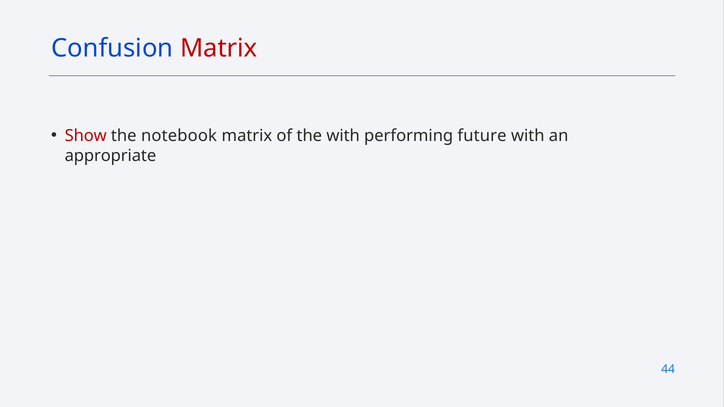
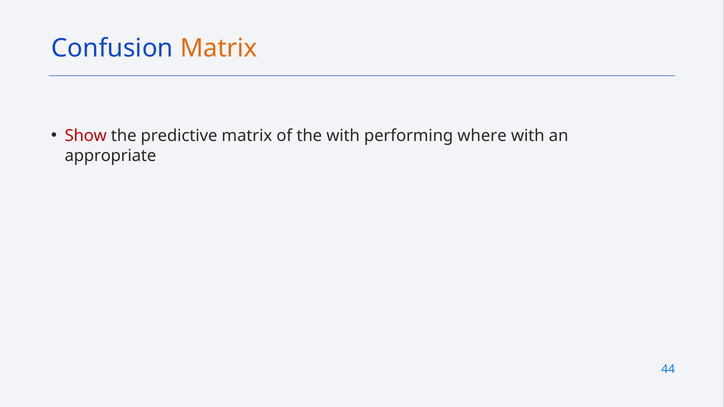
Matrix colour: red -> orange (219, 48)
notebook: notebook -> predictive (179, 136)
future: future -> where (482, 136)
